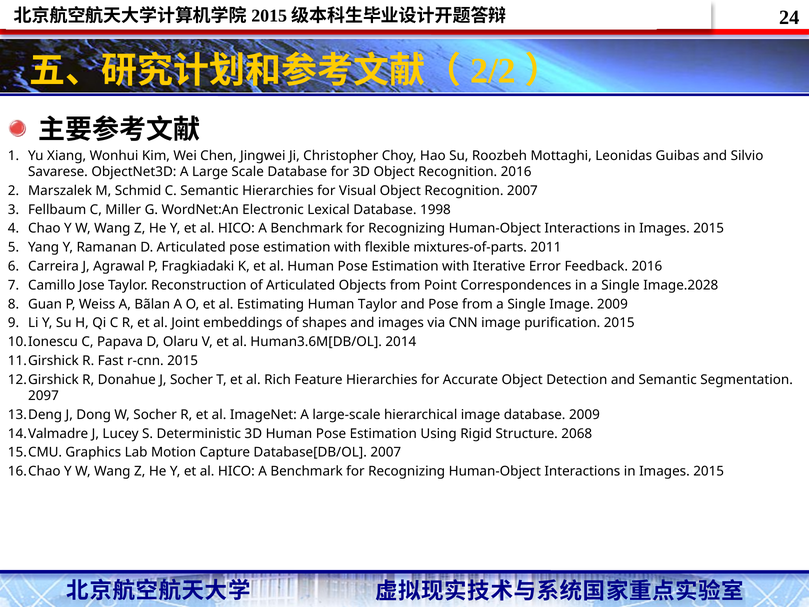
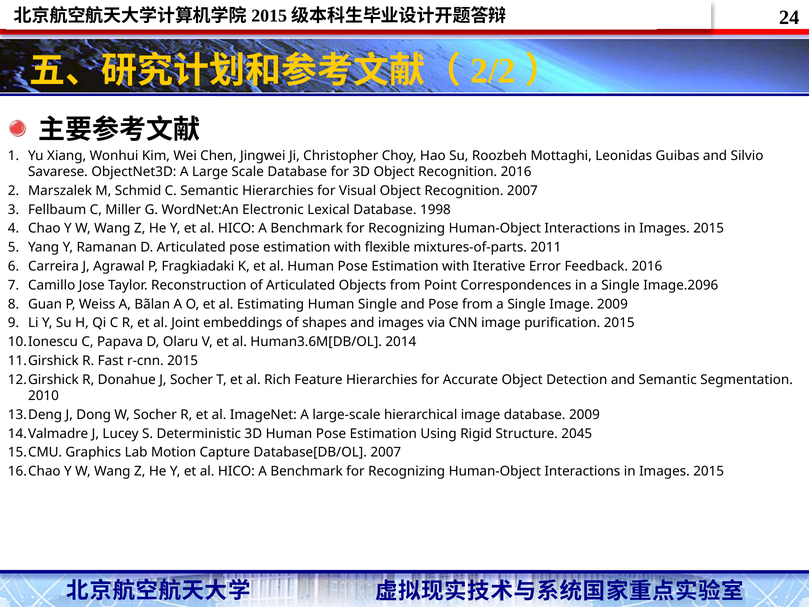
Image.2028: Image.2028 -> Image.2096 (681, 285)
Human Taylor: Taylor -> Single (377, 304)
2097: 2097 -> 2010 (43, 396)
2068: 2068 -> 2045 (577, 433)
